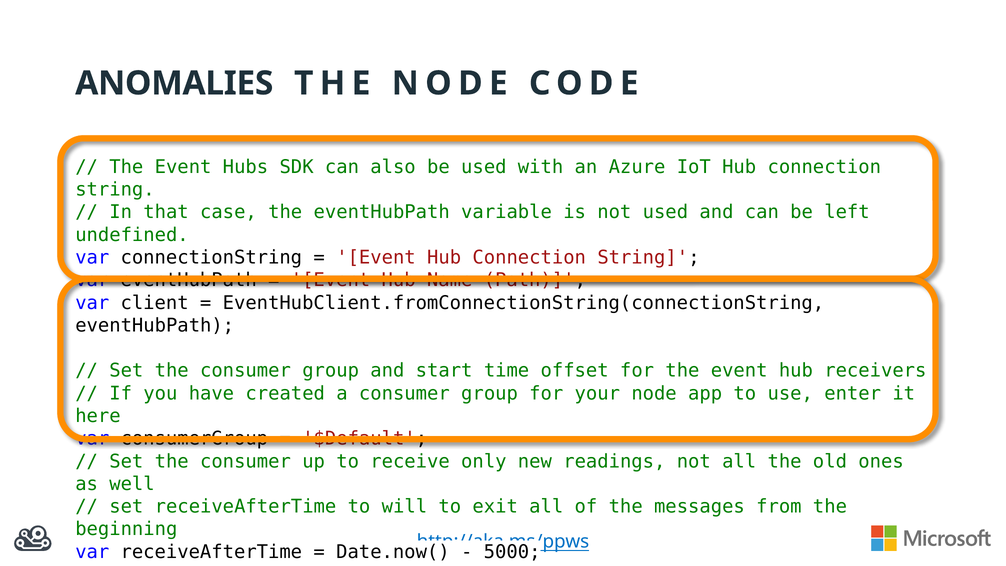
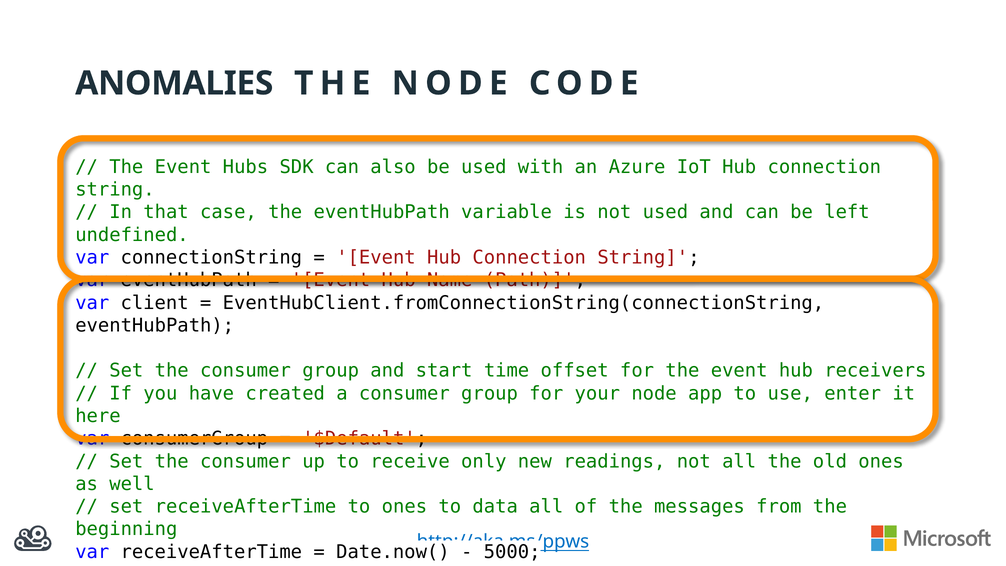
to will: will -> ones (404, 506)
exit: exit -> data (495, 506)
